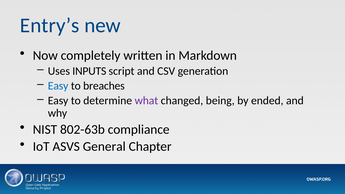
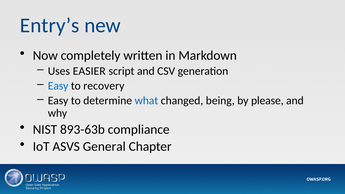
INPUTS: INPUTS -> EASIER (89, 71)
breaches: breaches -> recovery (104, 86)
what colour: purple -> blue (146, 101)
ended: ended -> please (267, 101)
802-63b: 802-63b -> 893-63b (82, 130)
